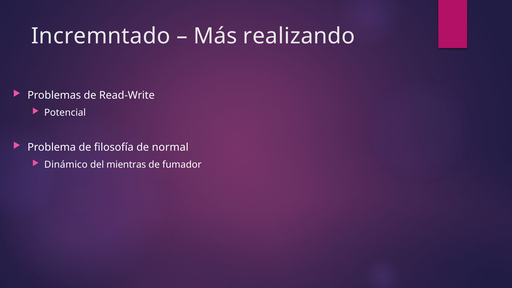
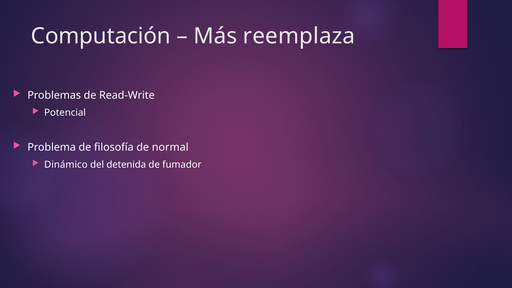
Incremntado: Incremntado -> Computación (101, 36)
realizando: realizando -> reemplaza (299, 36)
mientras: mientras -> detenida (126, 165)
